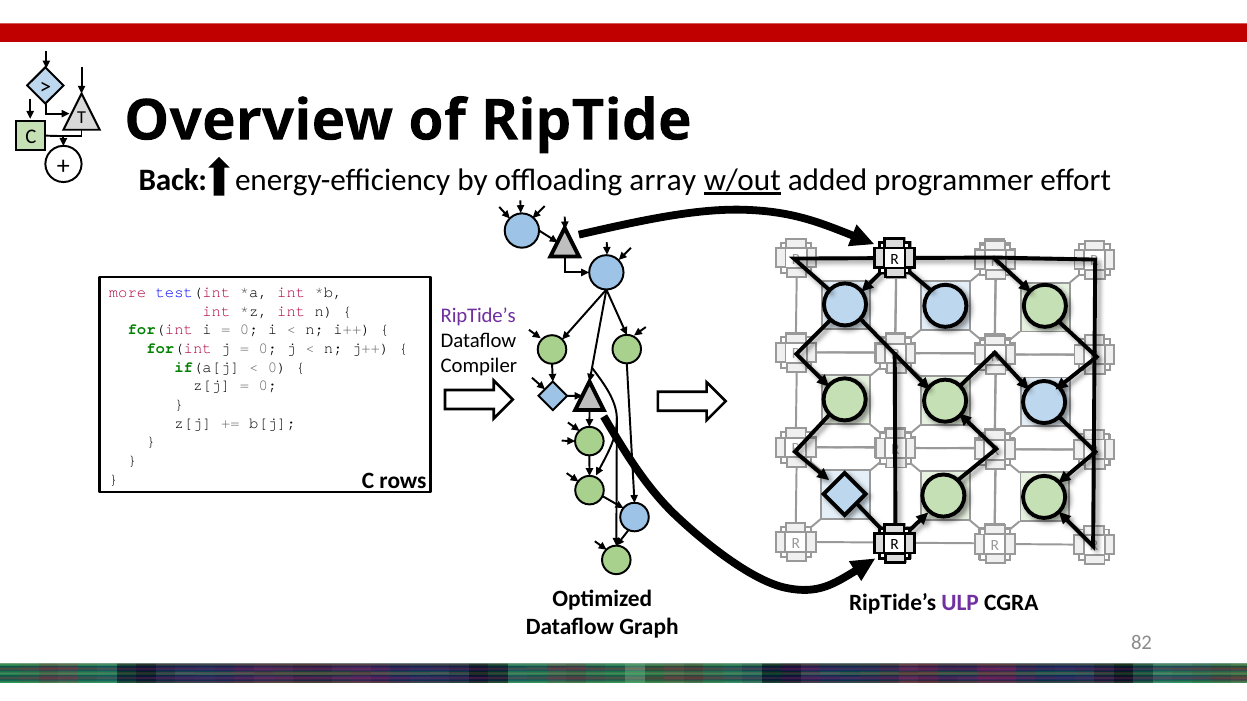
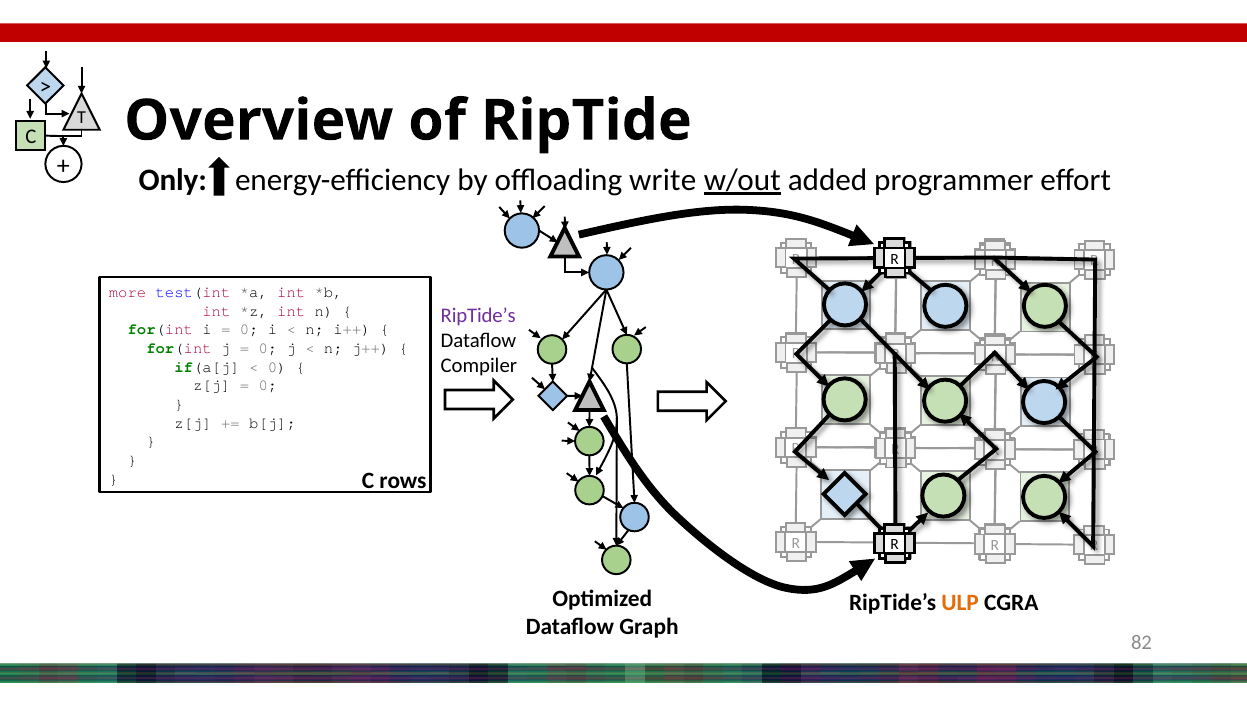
Back: Back -> Only (173, 180)
array: array -> write (663, 180)
ULP colour: purple -> orange (960, 603)
